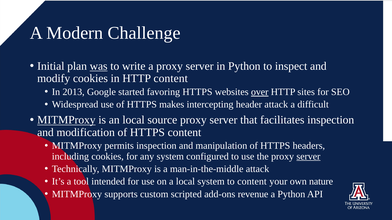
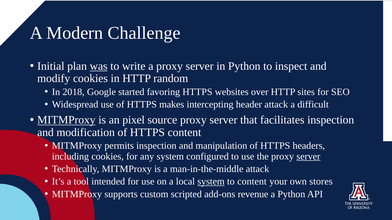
HTTP content: content -> random (171, 79)
2013: 2013 -> 2018 (74, 92)
over underline: present -> none (260, 92)
an local: local -> pixel (134, 120)
system underline: none -> present (211, 182)
nature: nature -> stores (321, 182)
